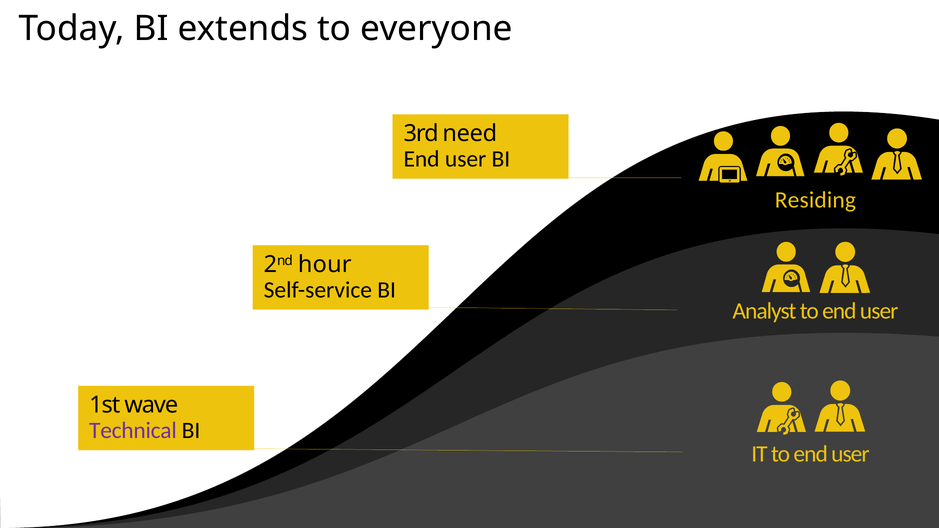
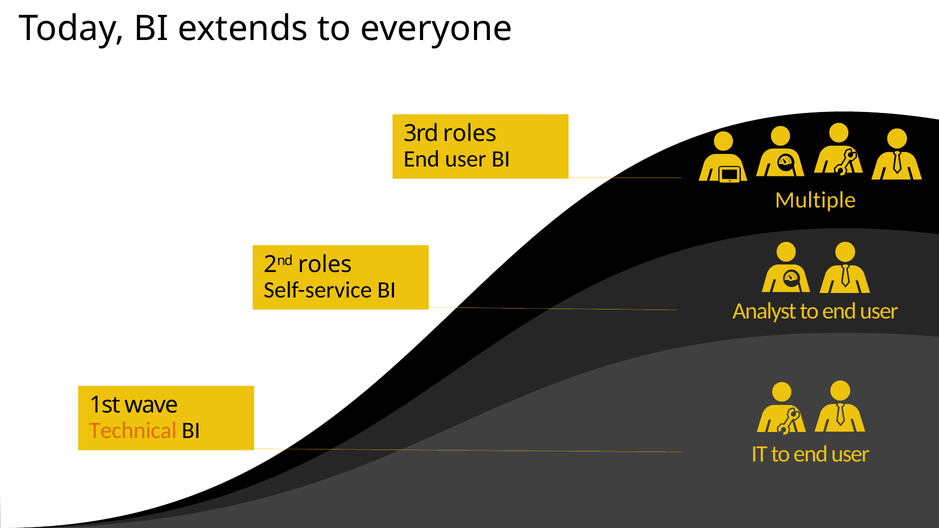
3rd need: need -> roles (470, 134)
Residing: Residing -> Multiple (815, 200)
2nd hour: hour -> roles (325, 265)
Technical colour: purple -> orange (133, 431)
